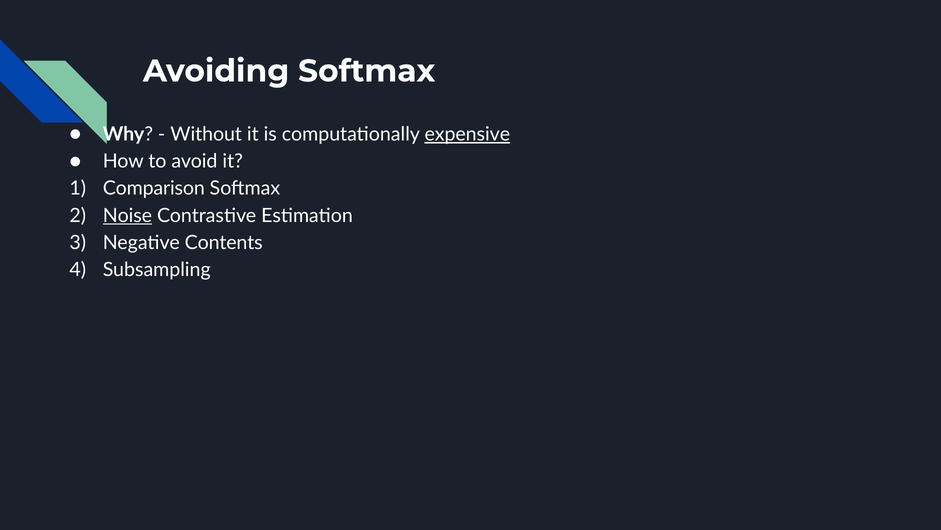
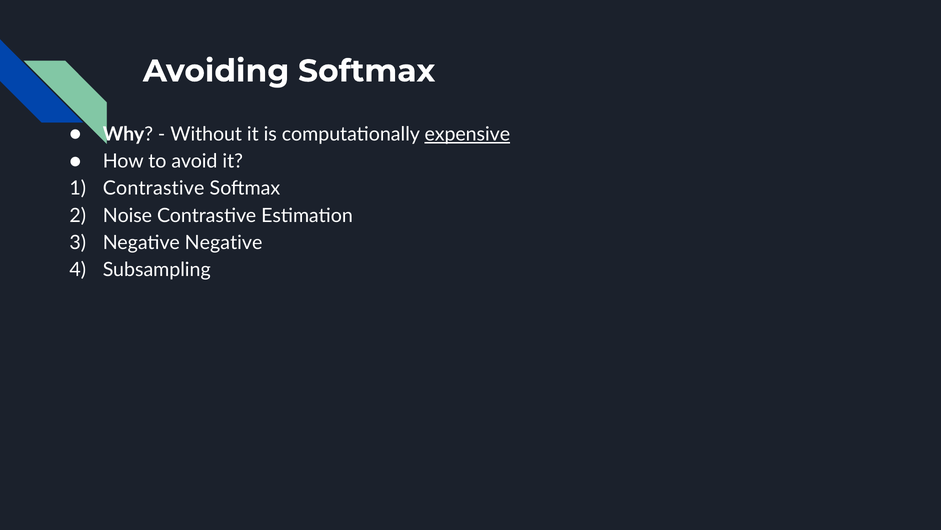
Comparison: Comparison -> Contrastive (154, 188)
Noise underline: present -> none (127, 215)
Negative Contents: Contents -> Negative (224, 242)
